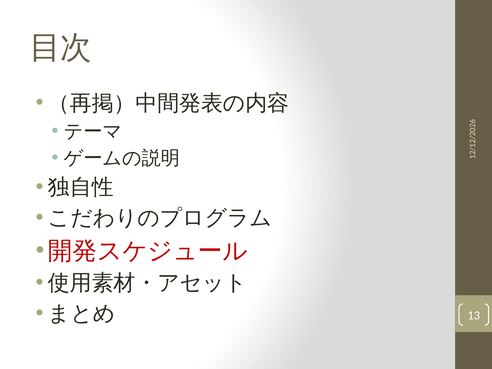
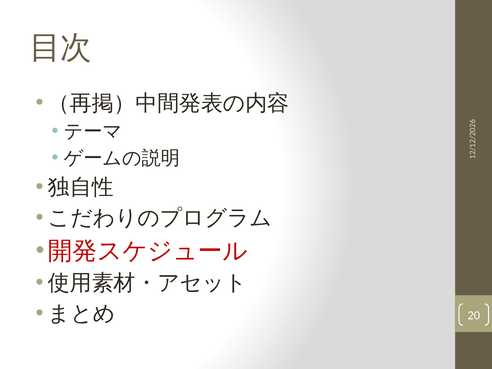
13: 13 -> 20 (474, 315)
